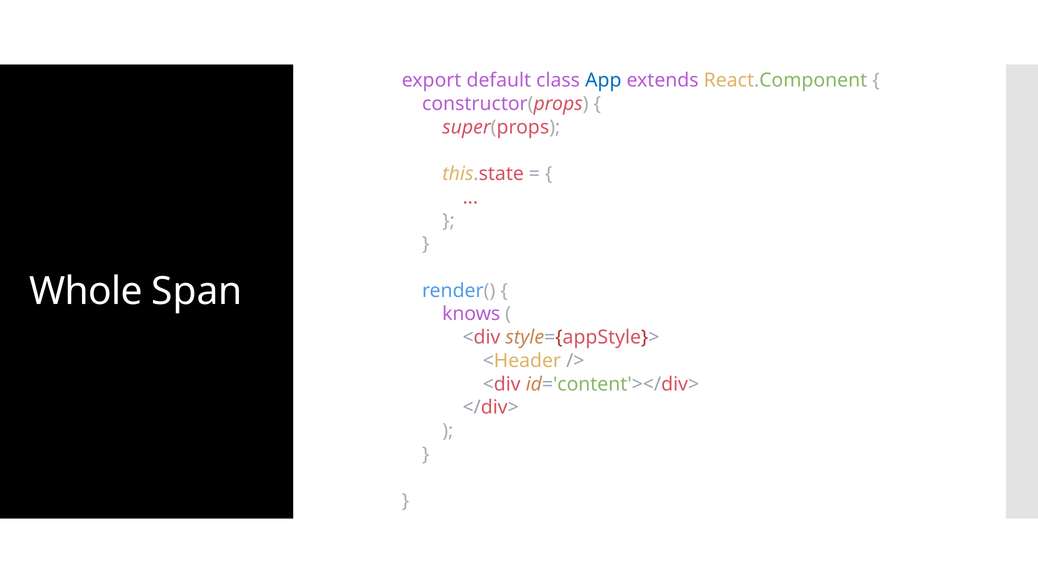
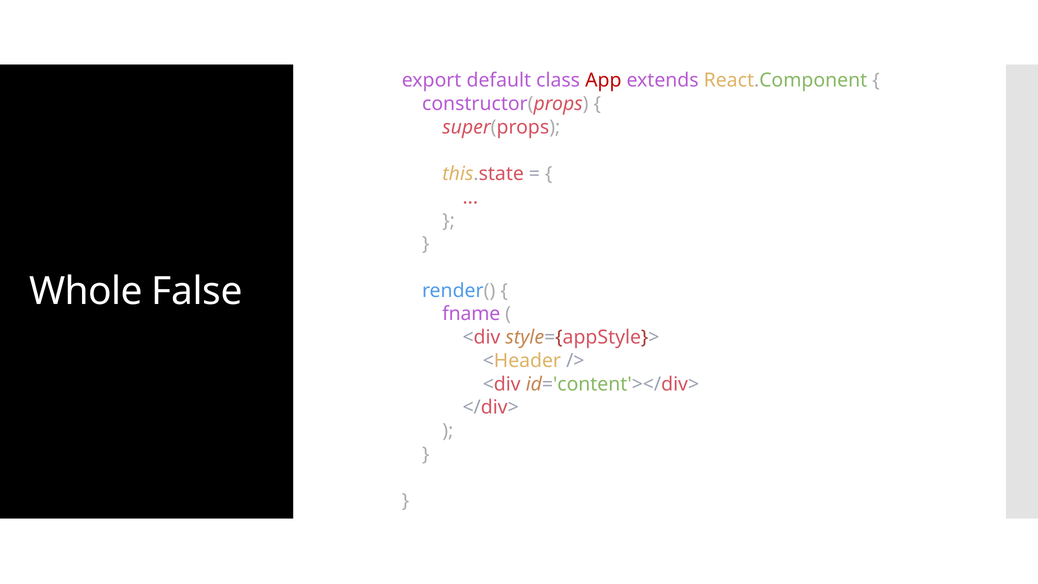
App colour: blue -> red (603, 80)
Span: Span -> False (197, 291)
knows: knows -> fname (471, 314)
